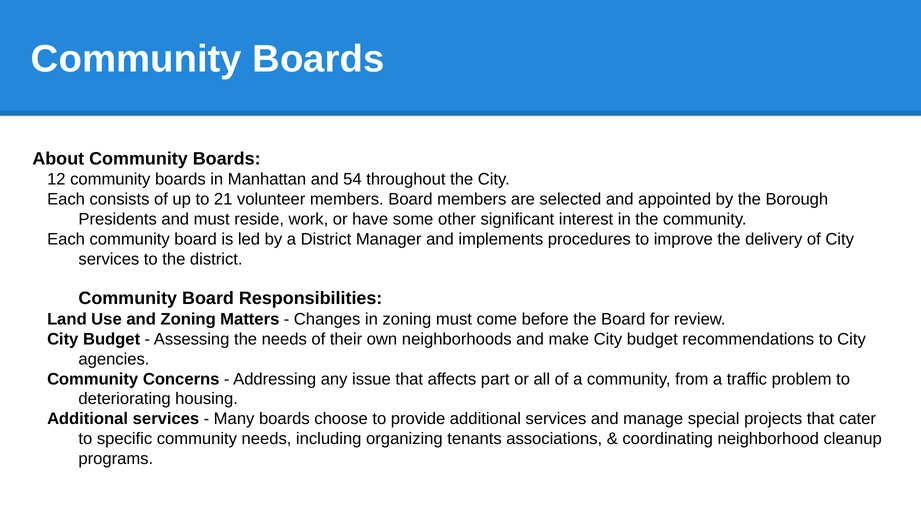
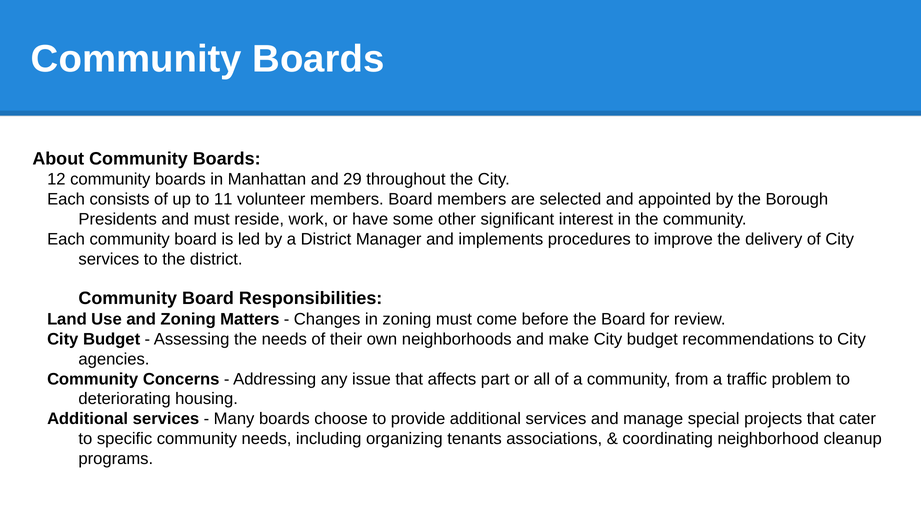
54: 54 -> 29 (352, 179)
21: 21 -> 11 (223, 199)
